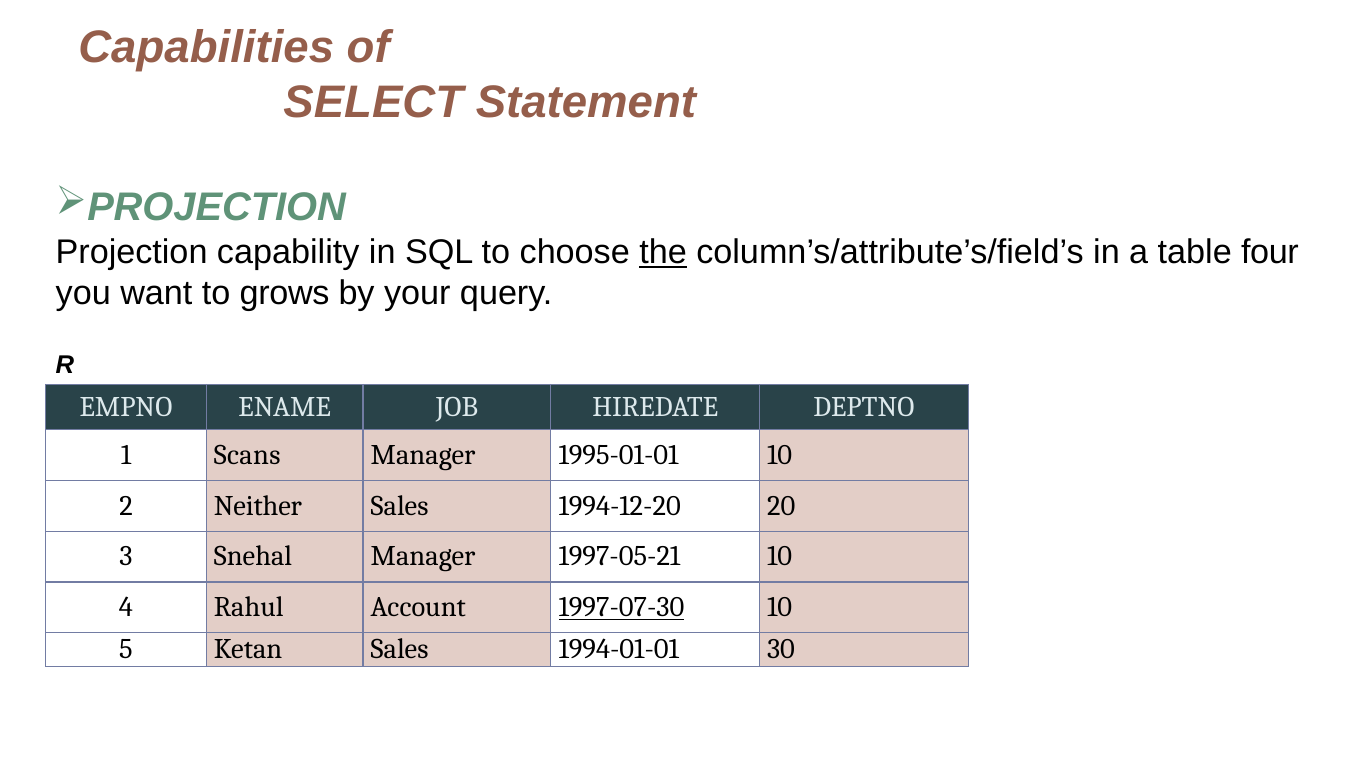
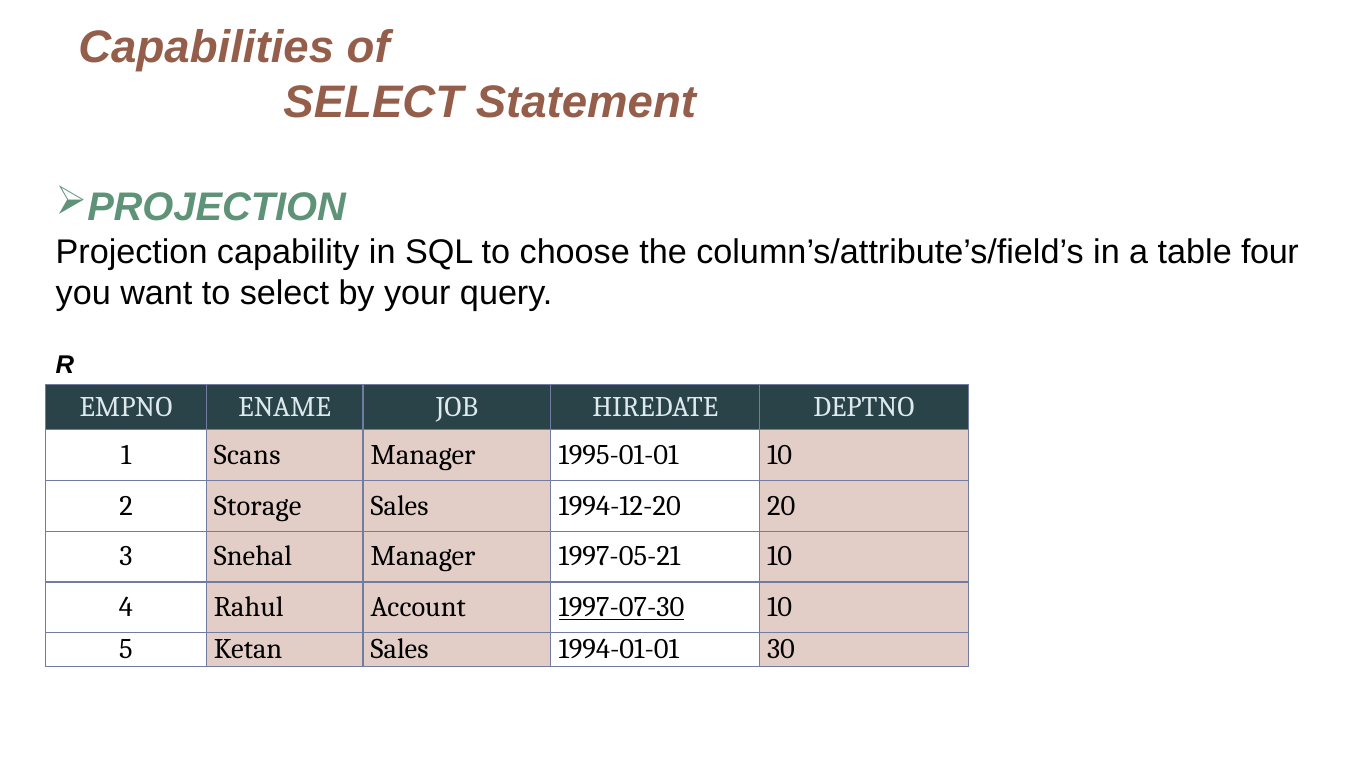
the underline: present -> none (663, 252)
to grows: grows -> select (284, 293)
Neither: Neither -> Storage (258, 506)
